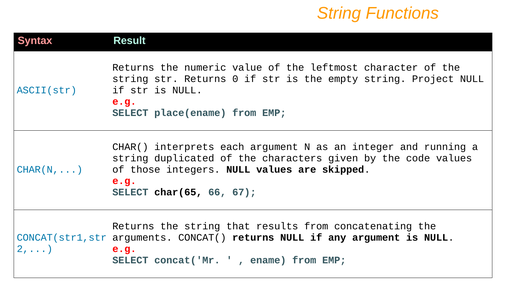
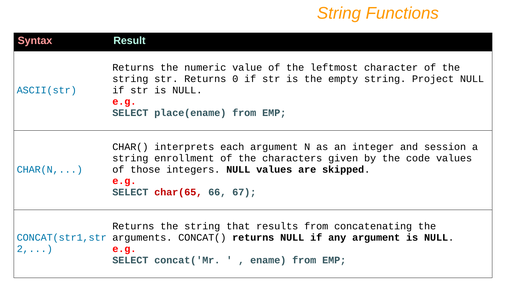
running: running -> session (445, 147)
duplicated: duplicated -> enrollment (184, 158)
char(65 colour: black -> red (178, 192)
